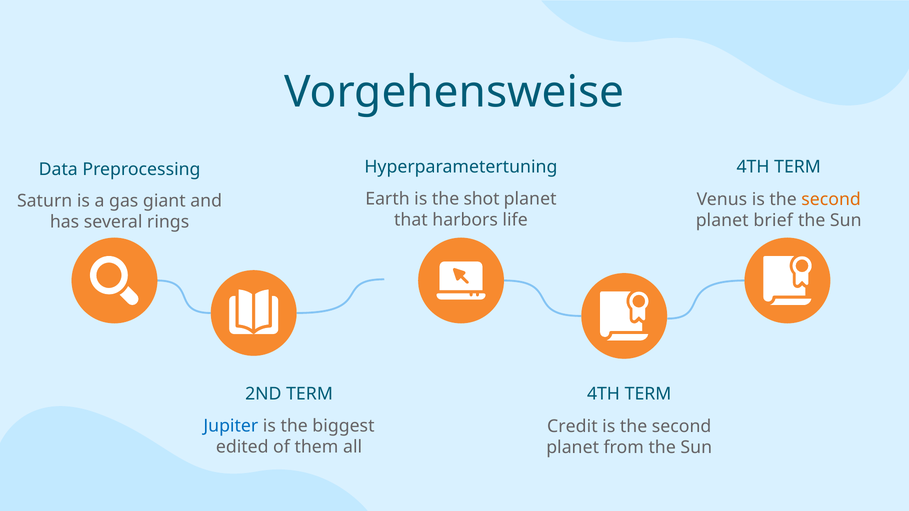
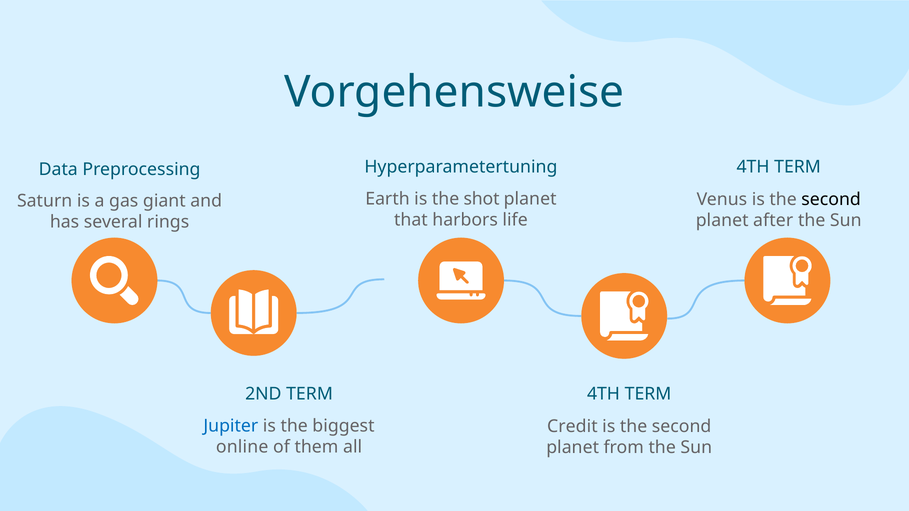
second colour: orange -> black (831, 200)
brief: brief -> after (773, 221)
edited: edited -> online (242, 447)
